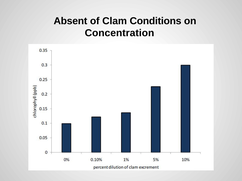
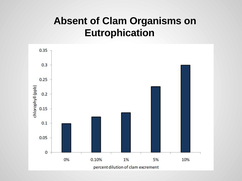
Conditions: Conditions -> Organisms (156, 21)
Concentration: Concentration -> Eutrophication (120, 33)
